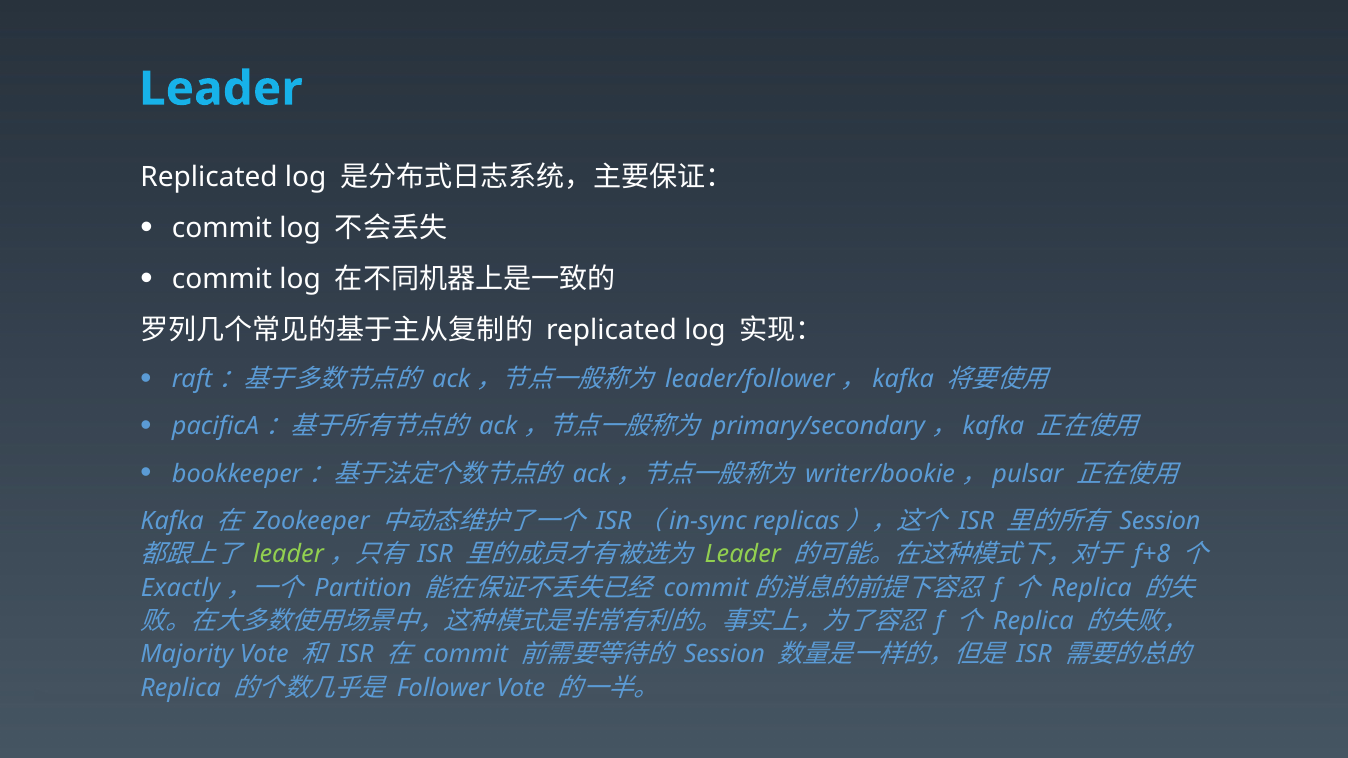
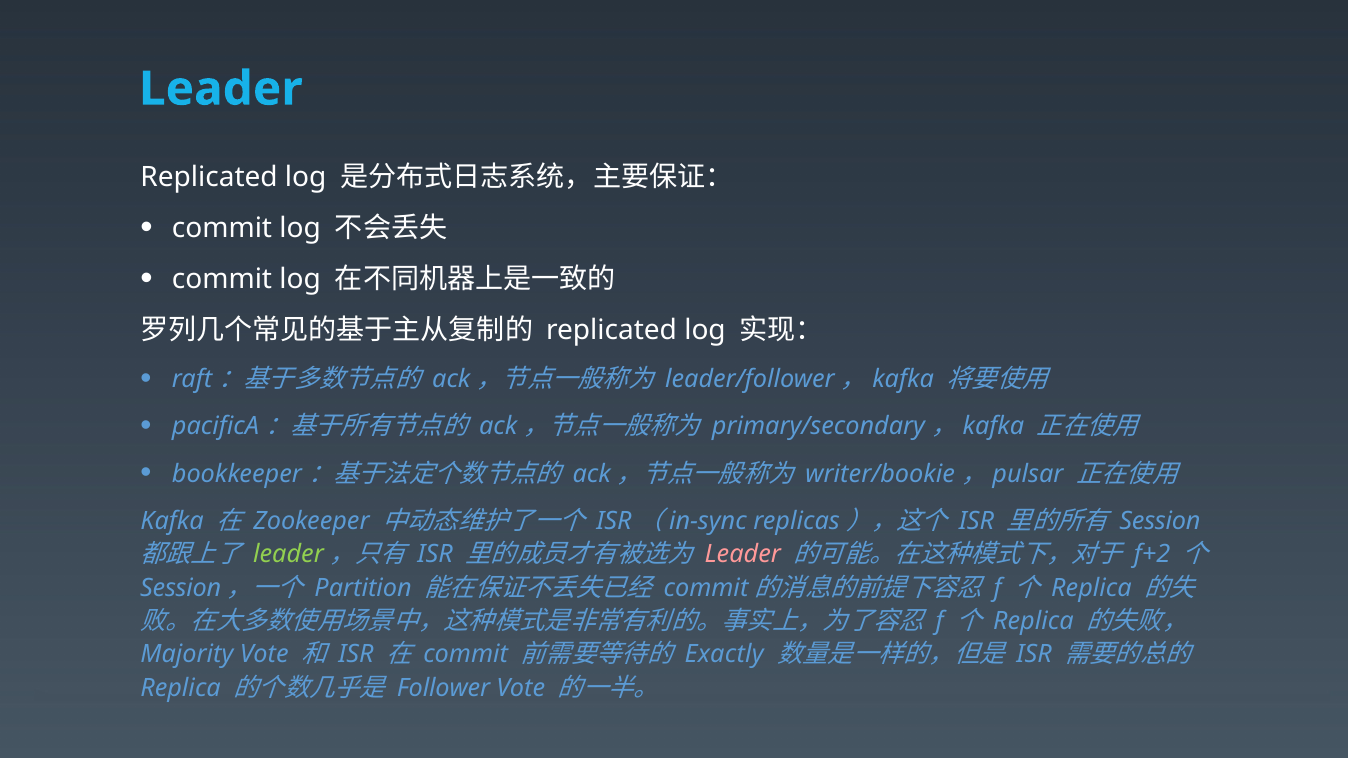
Leader colour: light green -> pink (743, 555)
f+8: f+8 -> f+2 (1152, 555)
Exactly: Exactly -> Session (181, 588)
Session: Session -> Exactly (724, 655)
